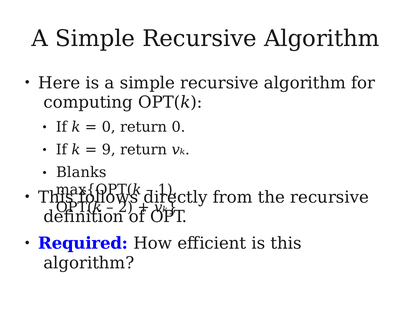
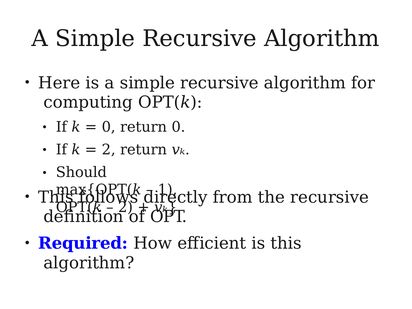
9: 9 -> 2 (109, 150)
Blanks: Blanks -> Should (81, 172)
